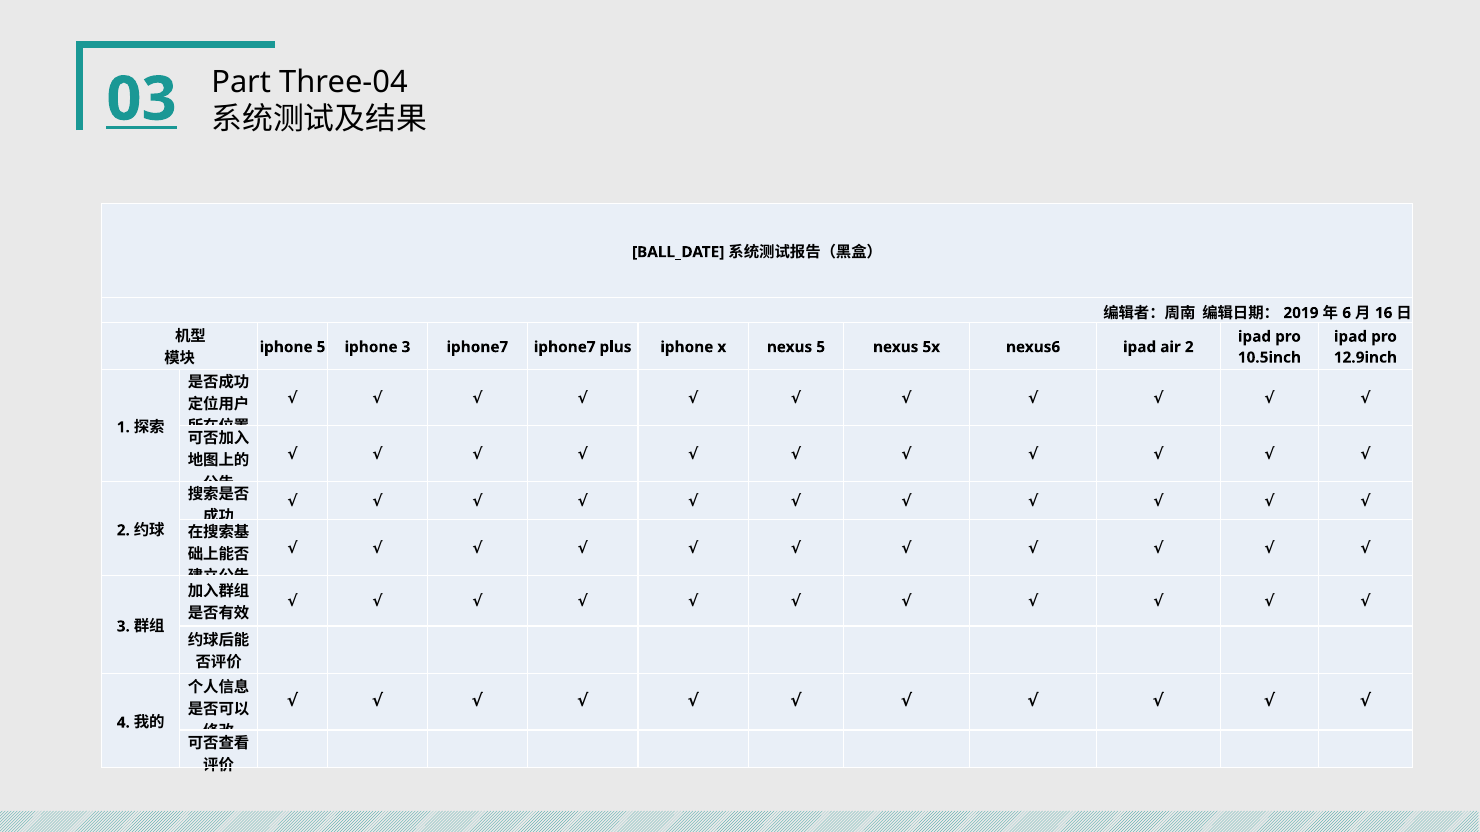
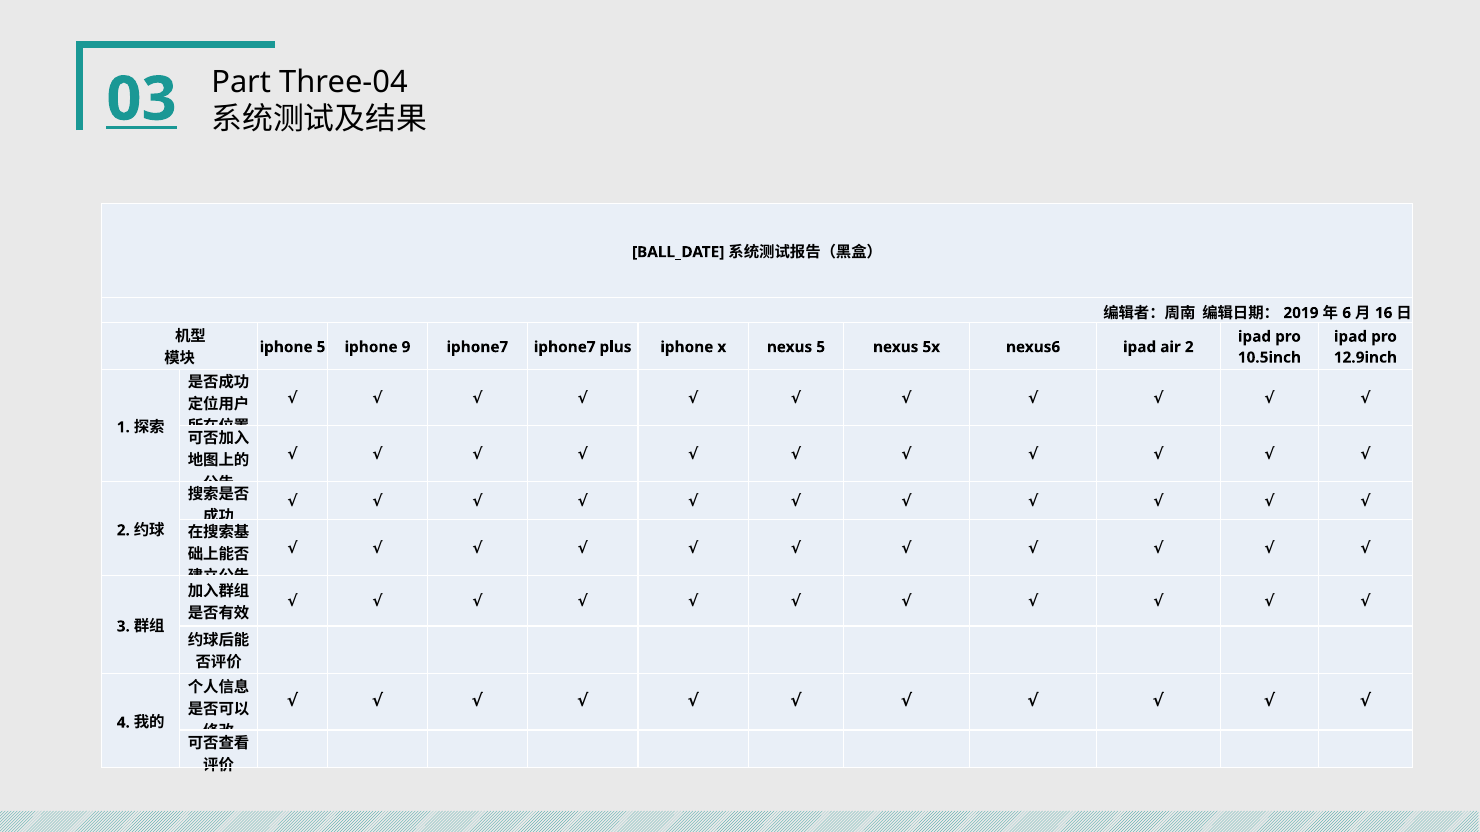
iphone 3: 3 -> 9 (406, 347)
